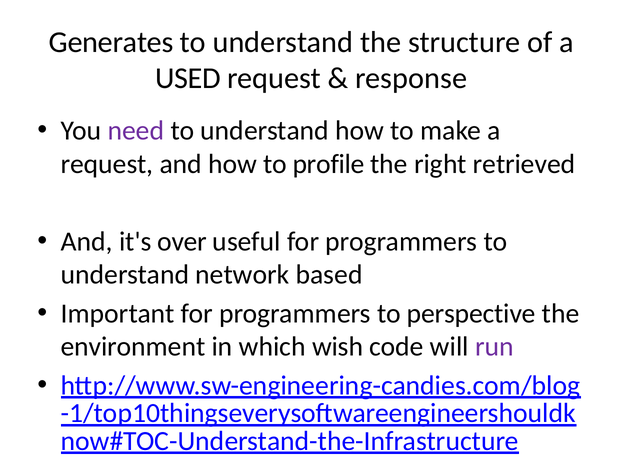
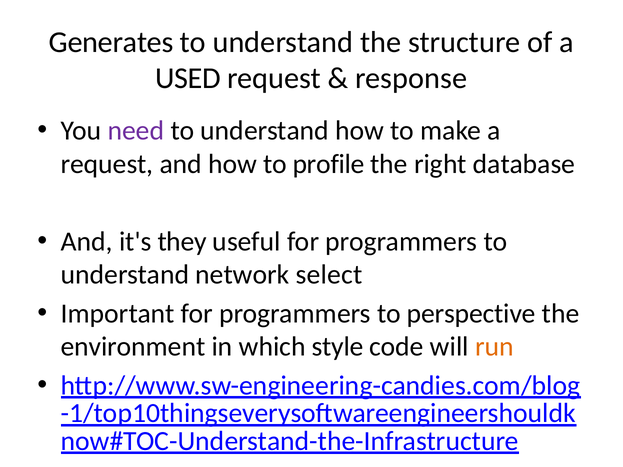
retrieved: retrieved -> database (524, 164)
over: over -> they (182, 242)
based: based -> select (329, 275)
wish: wish -> style (338, 347)
run colour: purple -> orange (494, 347)
